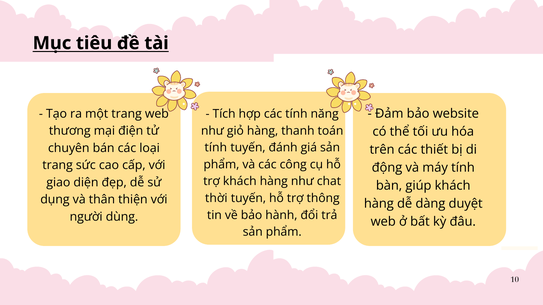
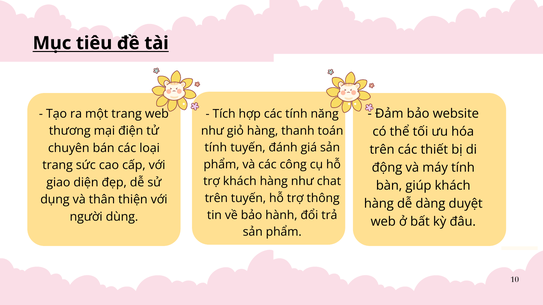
thời: thời -> trên (216, 198)
